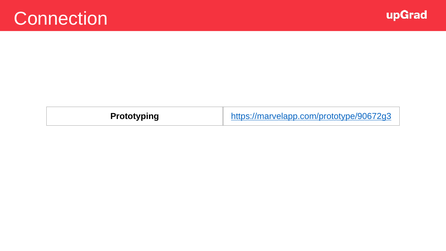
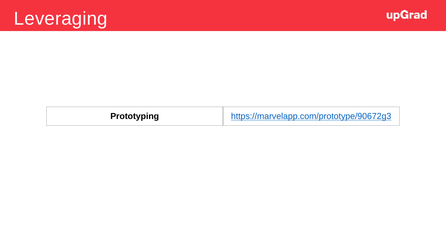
Connection: Connection -> Leveraging (61, 19)
